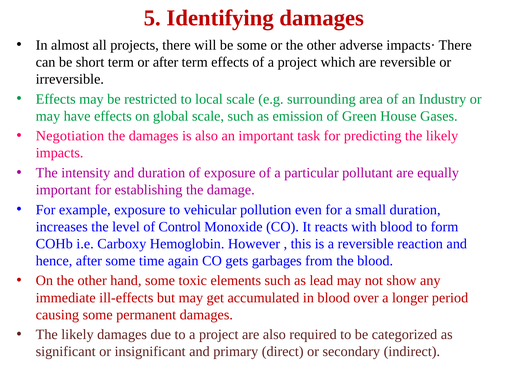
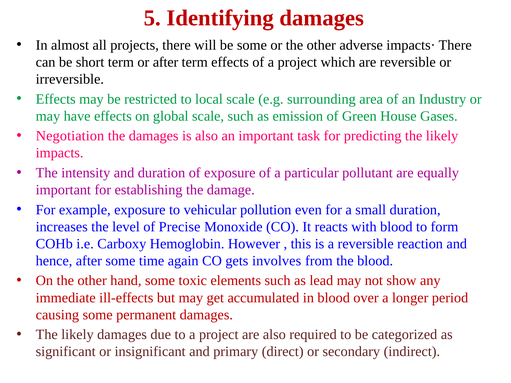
Control: Control -> Precise (180, 227)
garbages: garbages -> involves (277, 261)
